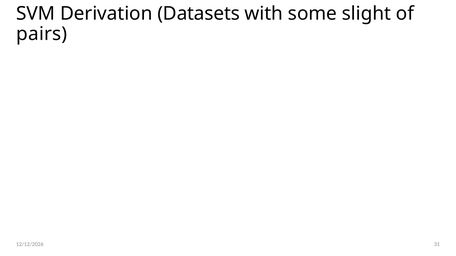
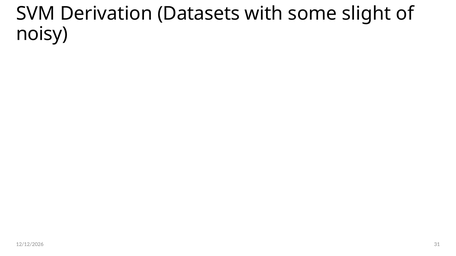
pairs: pairs -> noisy (42, 34)
